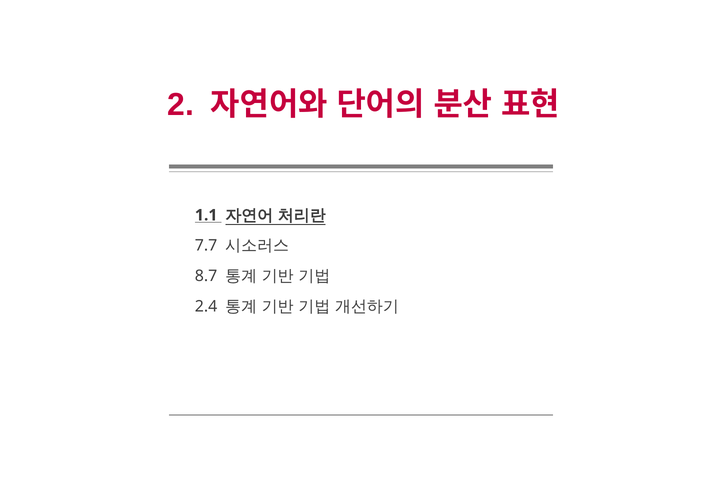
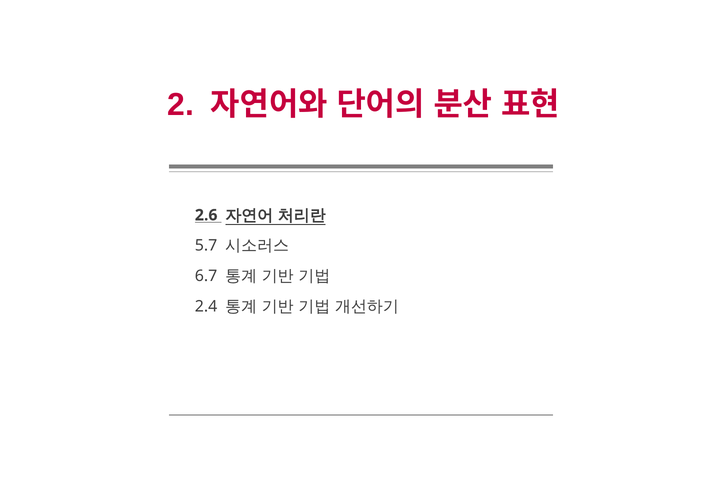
1.1: 1.1 -> 2.6 (206, 215)
7.7: 7.7 -> 5.7 (206, 246)
8.7: 8.7 -> 6.7 (206, 276)
